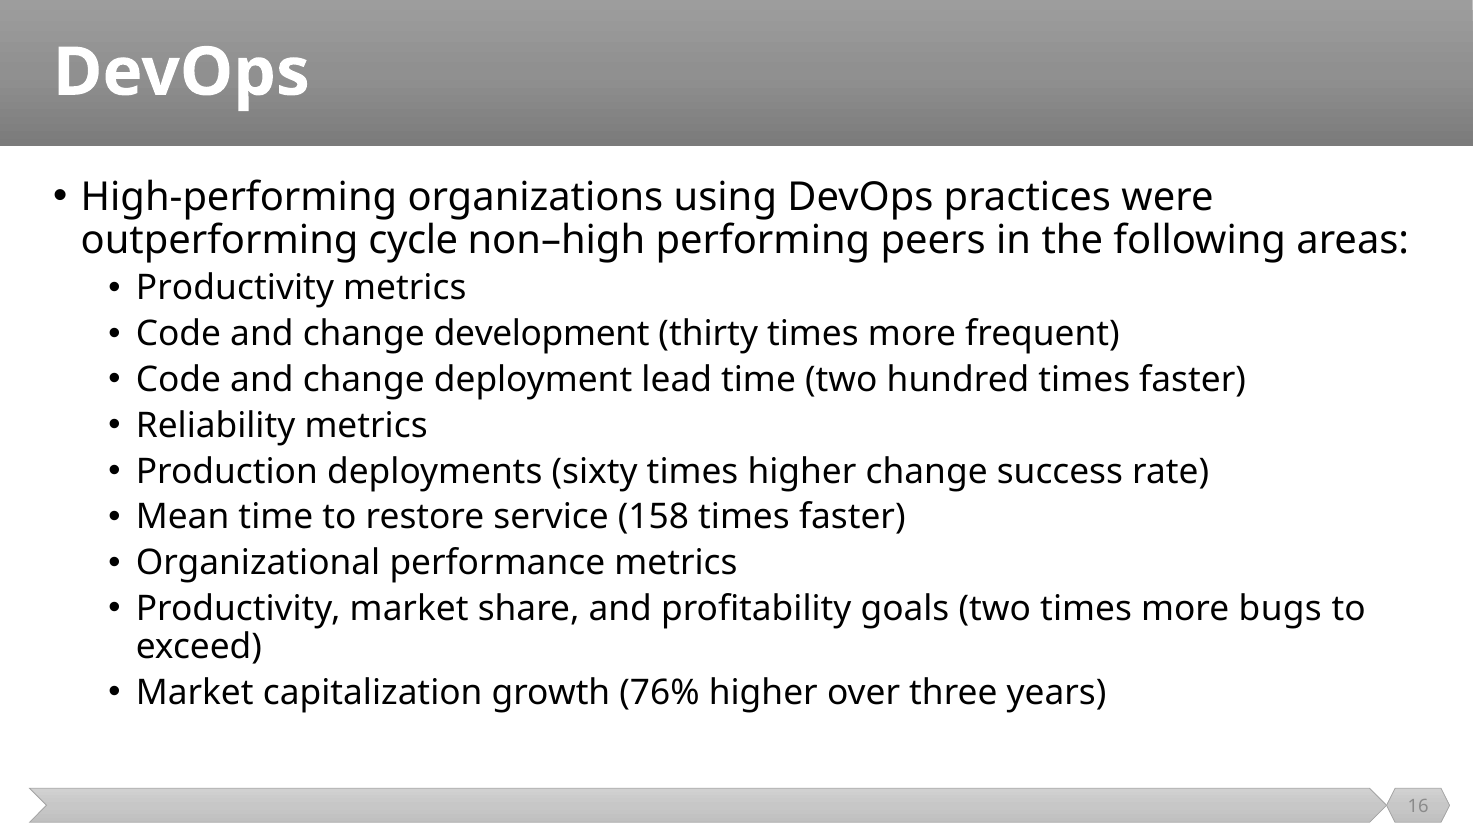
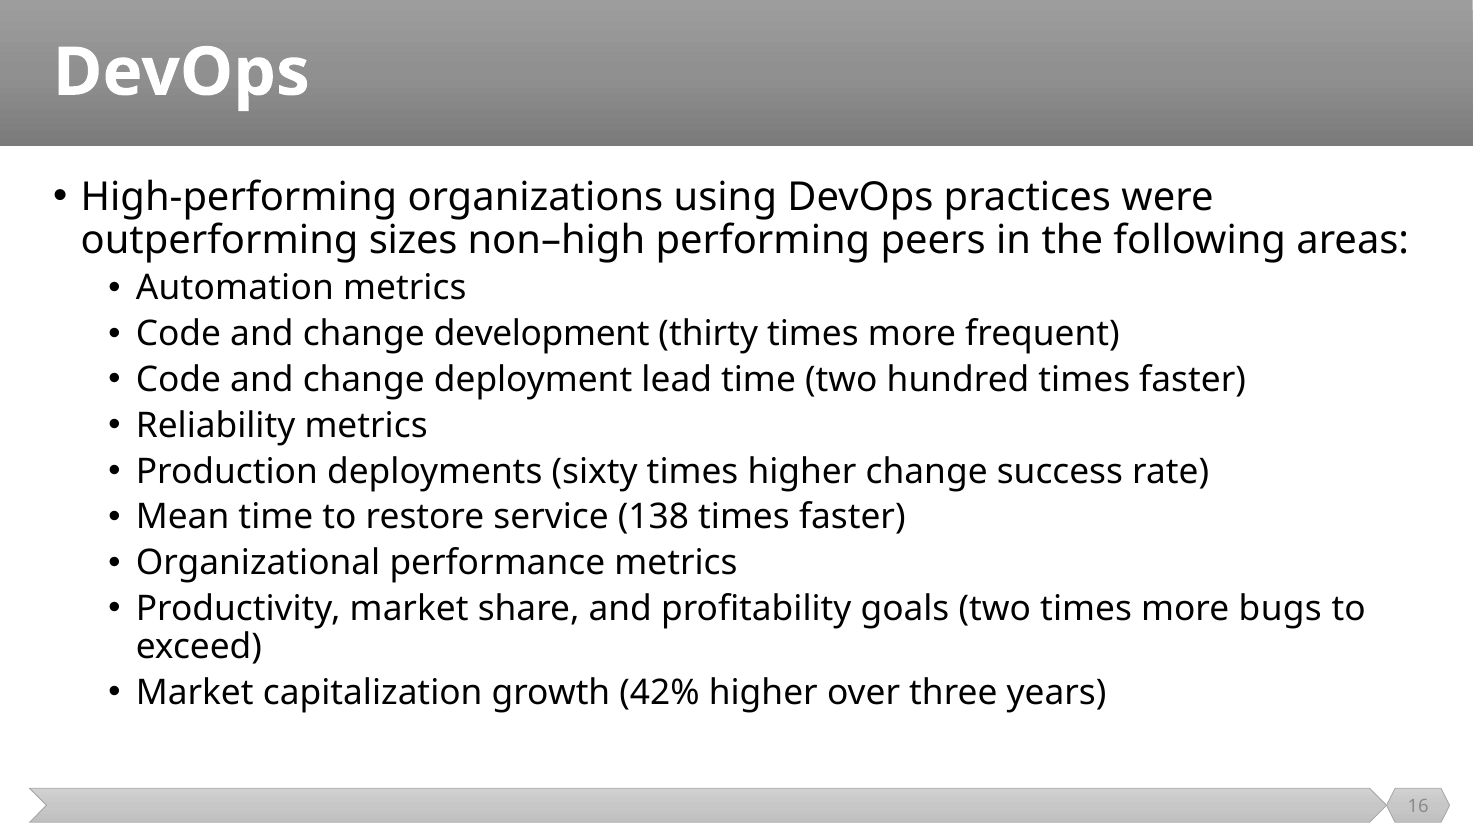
cycle: cycle -> sizes (413, 240)
Productivity: Productivity -> Automation (235, 288)
158: 158 -> 138 (653, 517)
76%: 76% -> 42% (660, 692)
